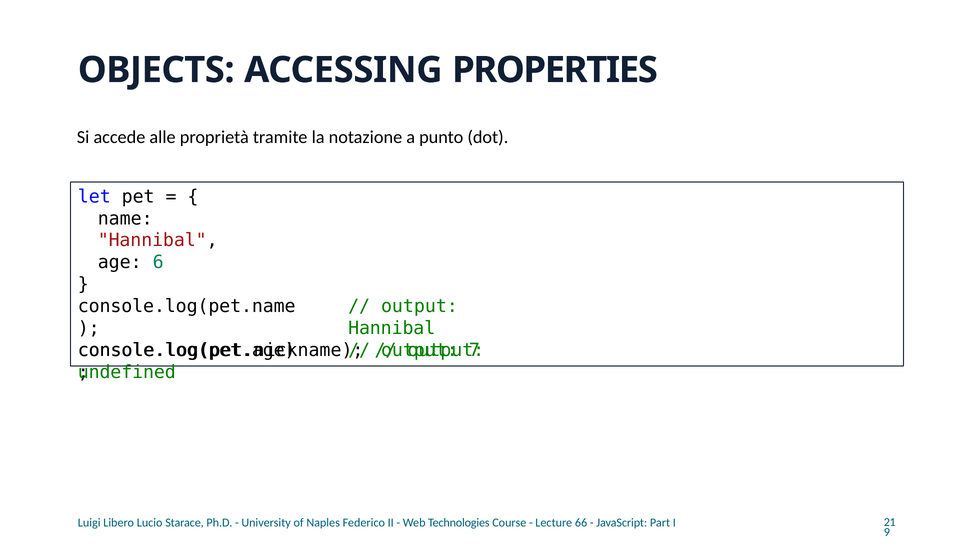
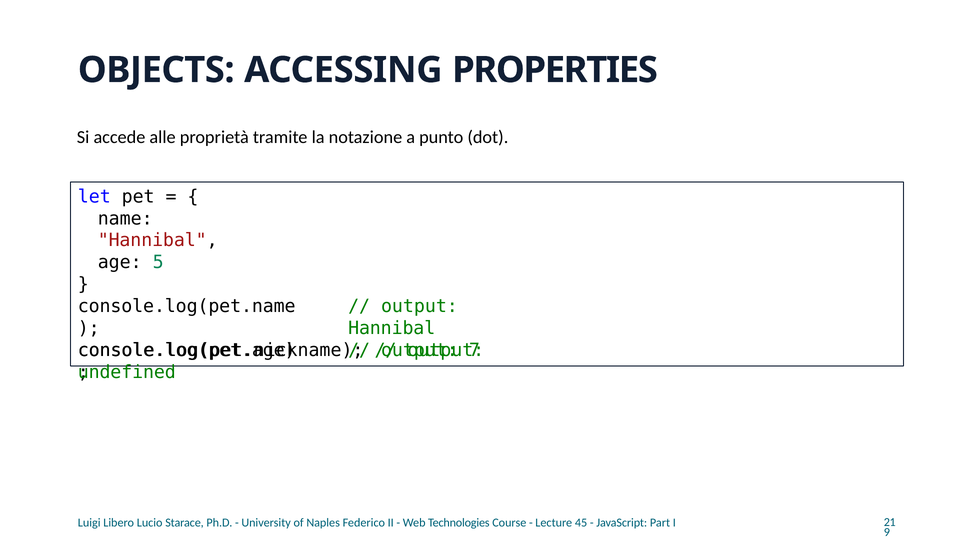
6: 6 -> 5 (158, 262)
66: 66 -> 45 (581, 523)
